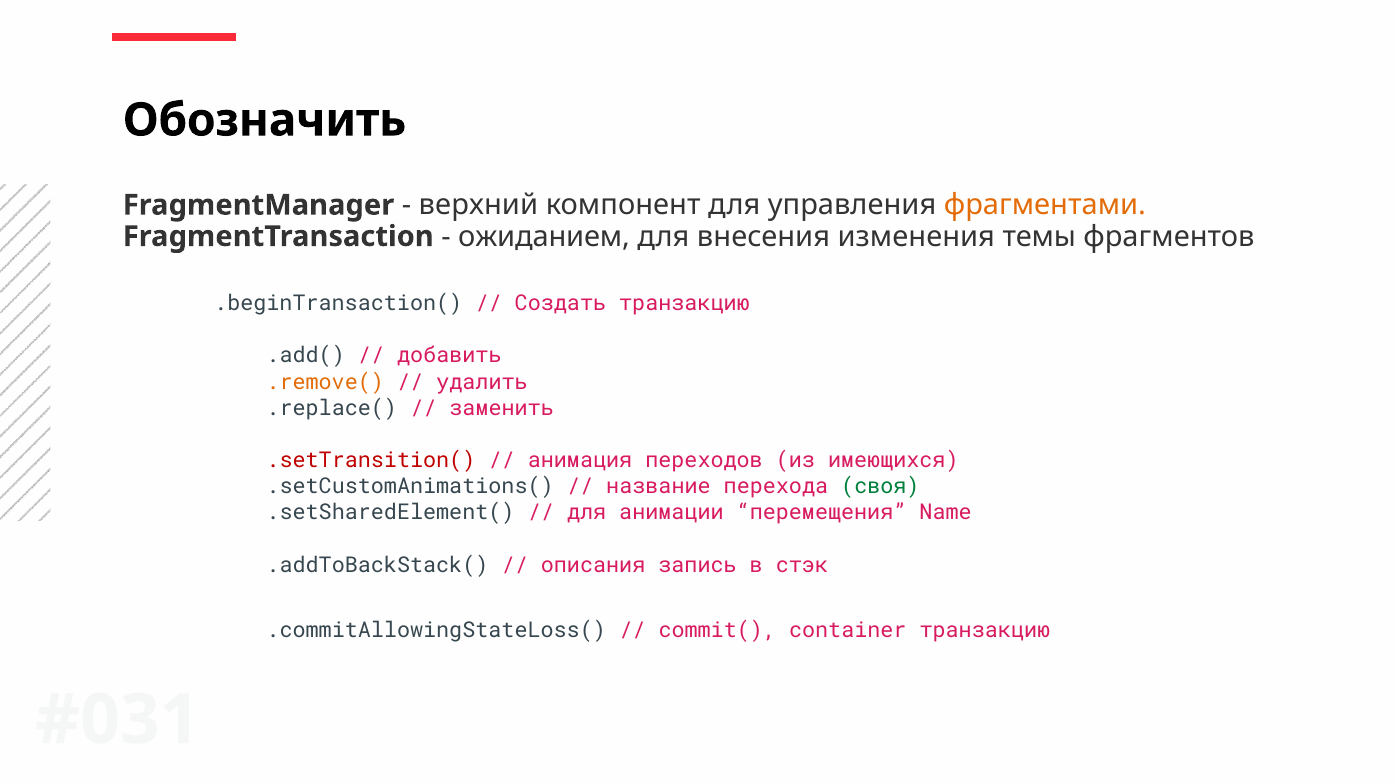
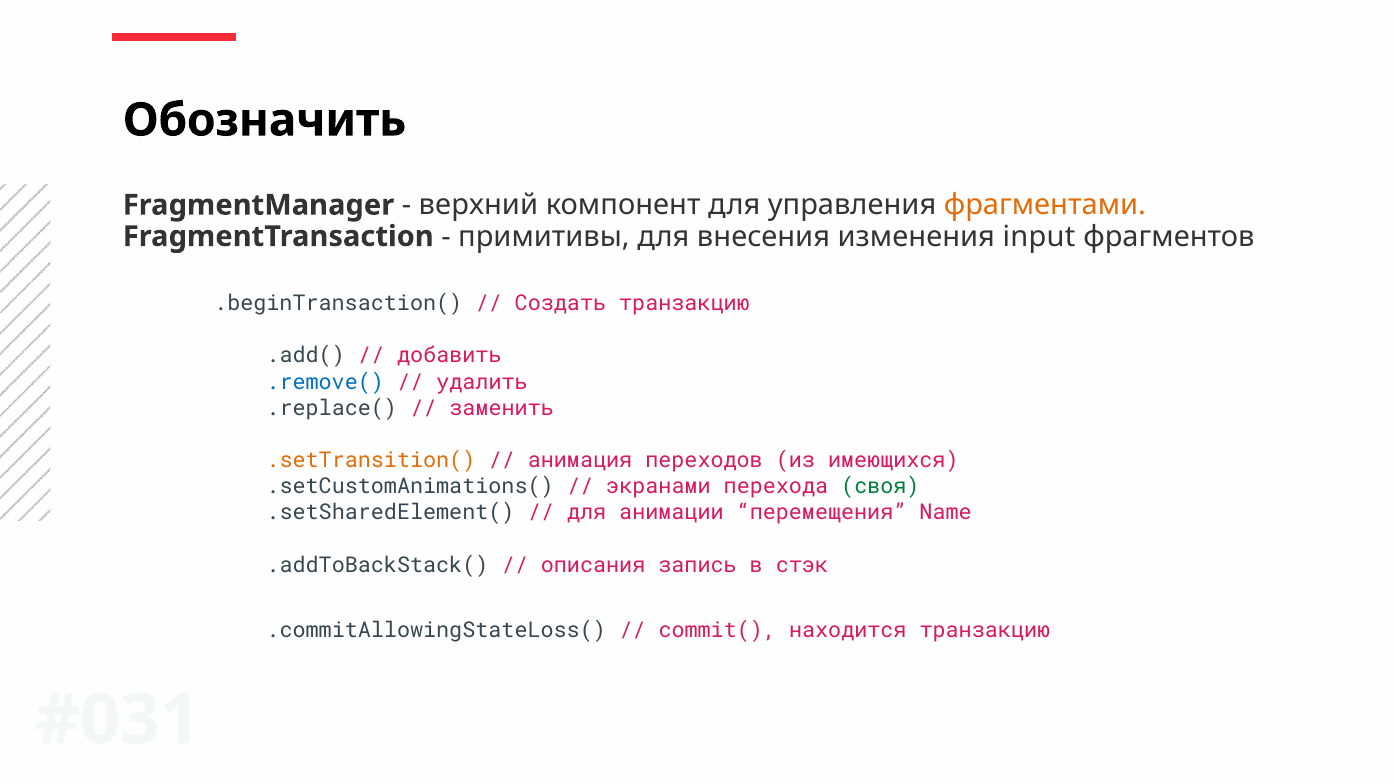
ожиданием: ожиданием -> примитивы (544, 236)
темы: темы -> input (1039, 236)
.remove( colour: orange -> blue (325, 382)
.setTransition( colour: red -> orange (371, 460)
название: название -> экранами (658, 487)
container: container -> находится (848, 630)
